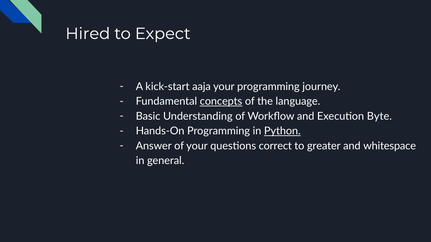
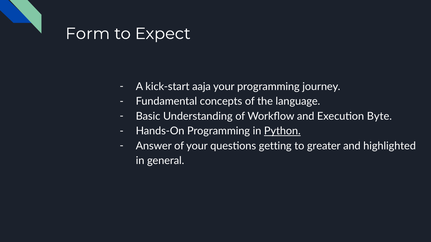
Hired: Hired -> Form (88, 34)
concepts underline: present -> none (221, 102)
correct: correct -> getting (275, 146)
whitespace: whitespace -> highlighted (390, 146)
